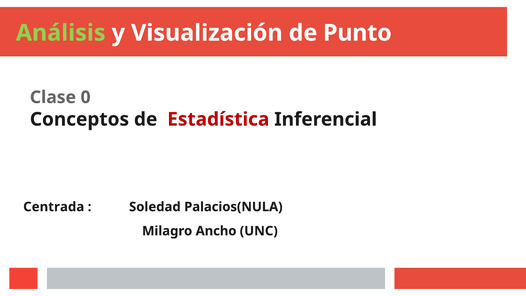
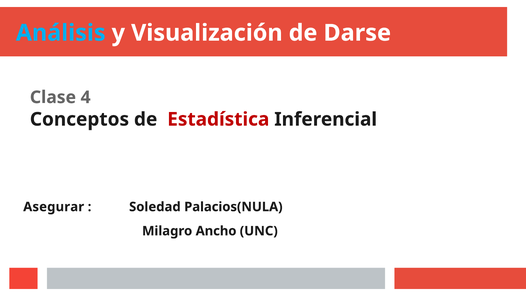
Análisis colour: light green -> light blue (61, 33)
Punto: Punto -> Darse (357, 33)
0: 0 -> 4 (86, 97)
Centrada: Centrada -> Asegurar (54, 207)
